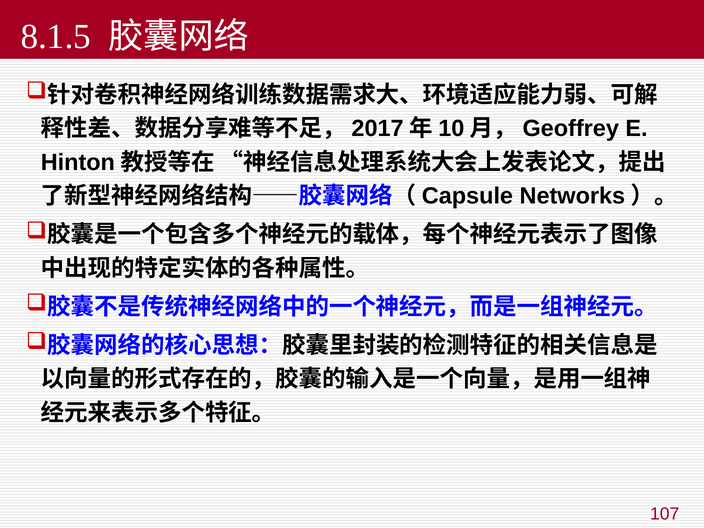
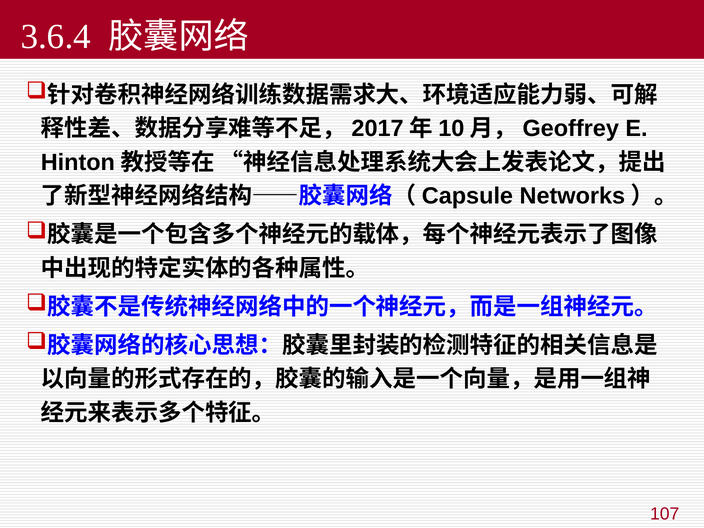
8.1.5: 8.1.5 -> 3.6.4 (56, 37)
